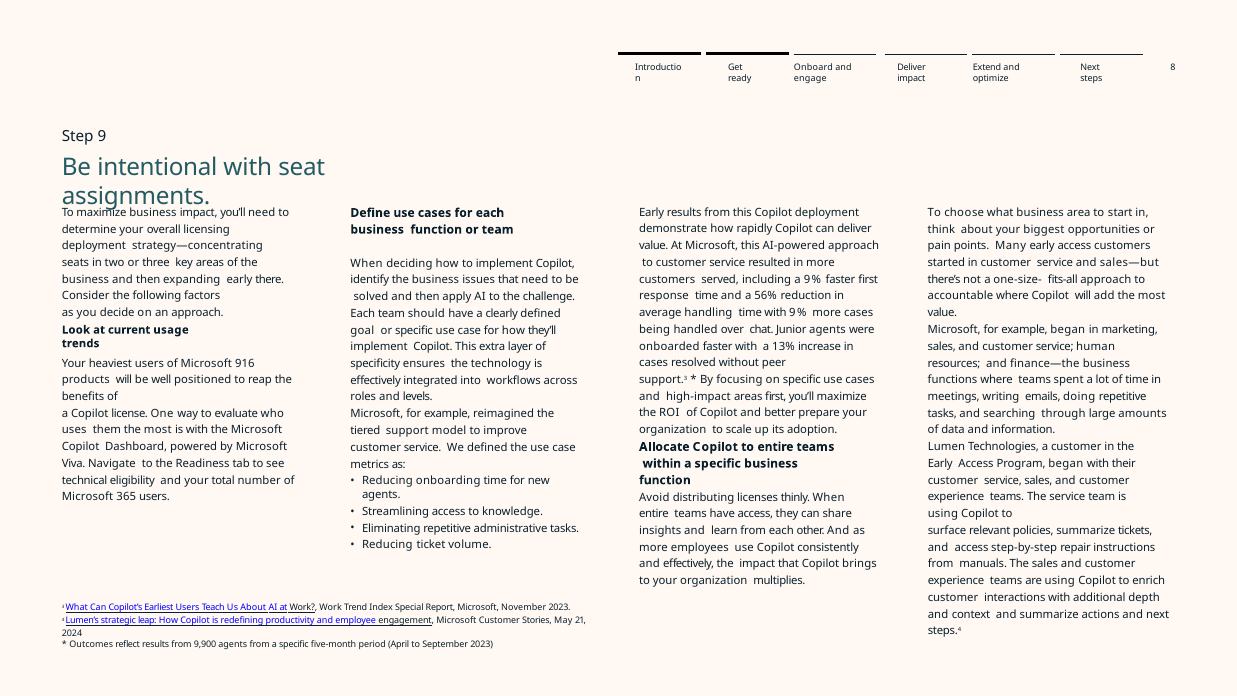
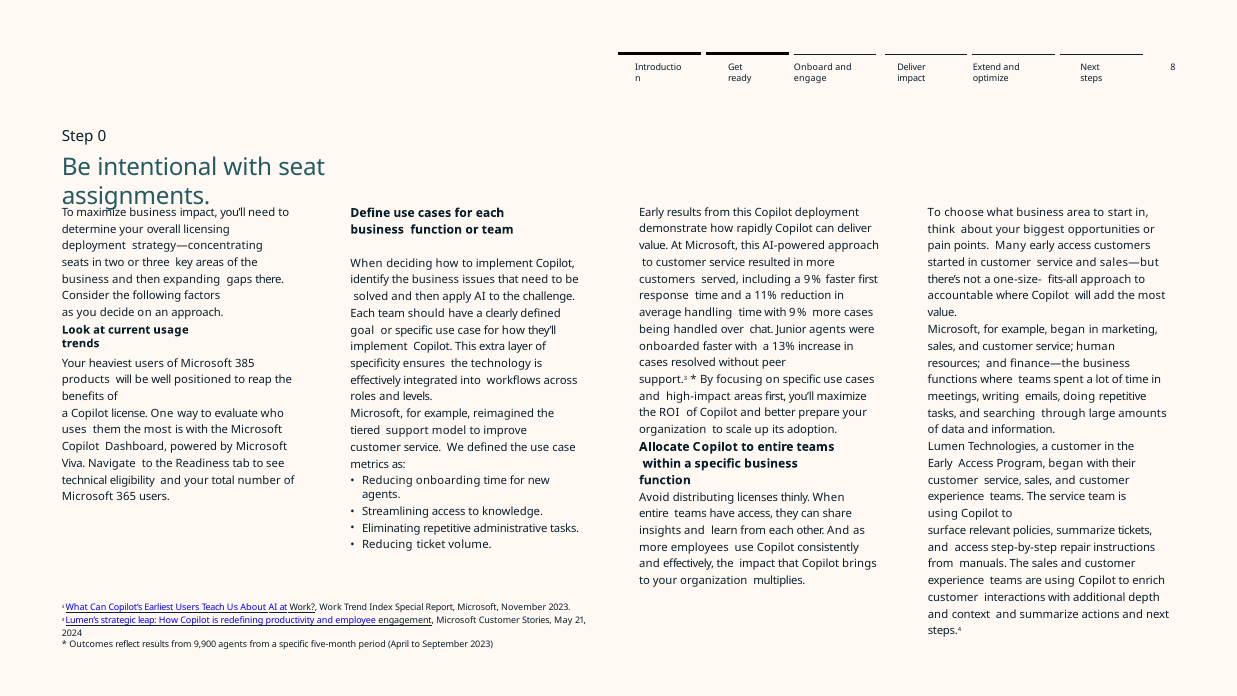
9: 9 -> 0 (102, 136)
expanding early: early -> gaps (239, 279)
56%: 56% -> 11% (766, 296)
916: 916 -> 385 (245, 363)
